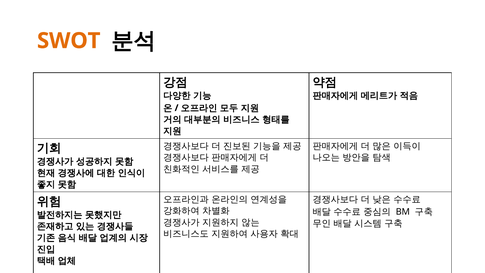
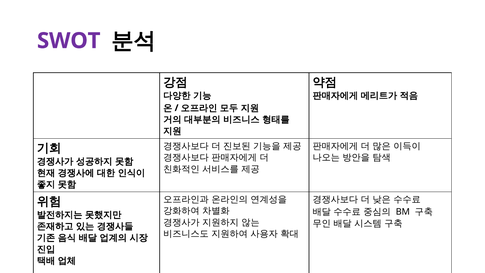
SWOT colour: orange -> purple (69, 41)
